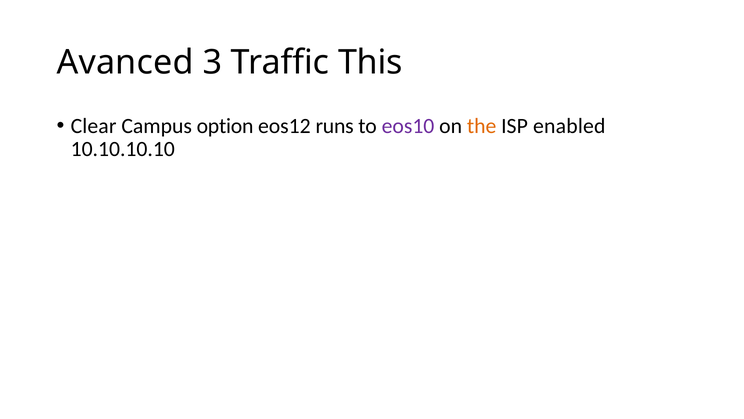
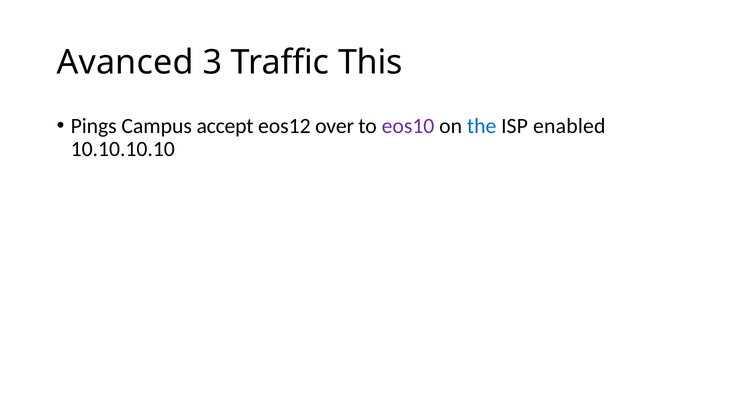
Clear: Clear -> Pings (94, 126)
option: option -> accept (225, 126)
runs: runs -> over (335, 126)
the colour: orange -> blue (482, 126)
